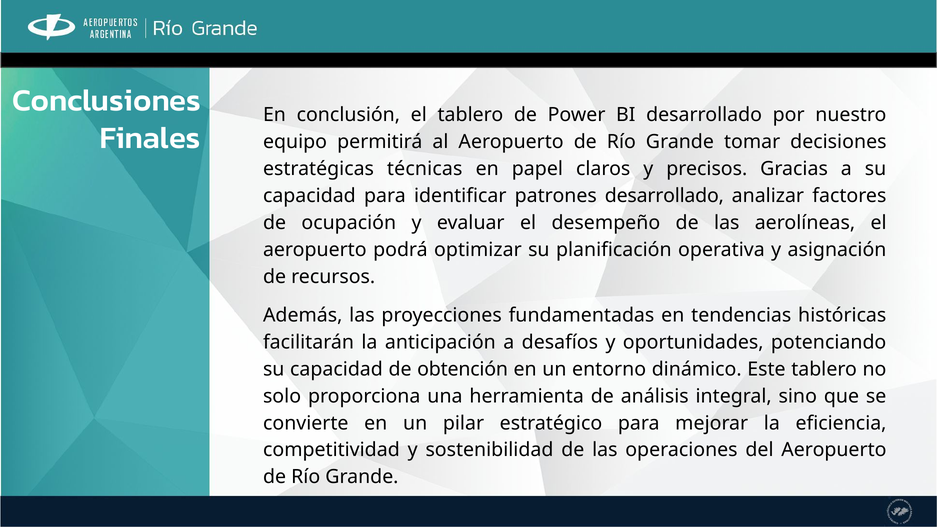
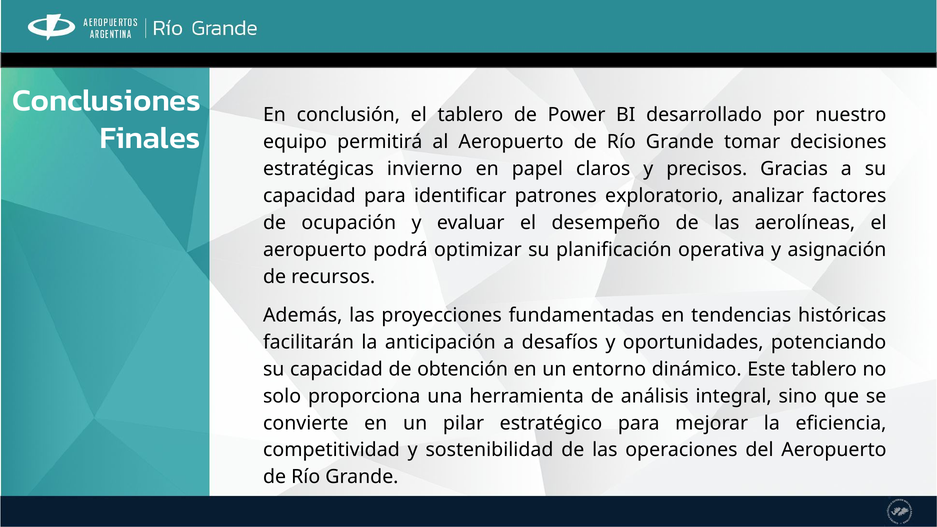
técnicas: técnicas -> invierno (425, 169)
patrones desarrollado: desarrollado -> exploratorio (664, 196)
